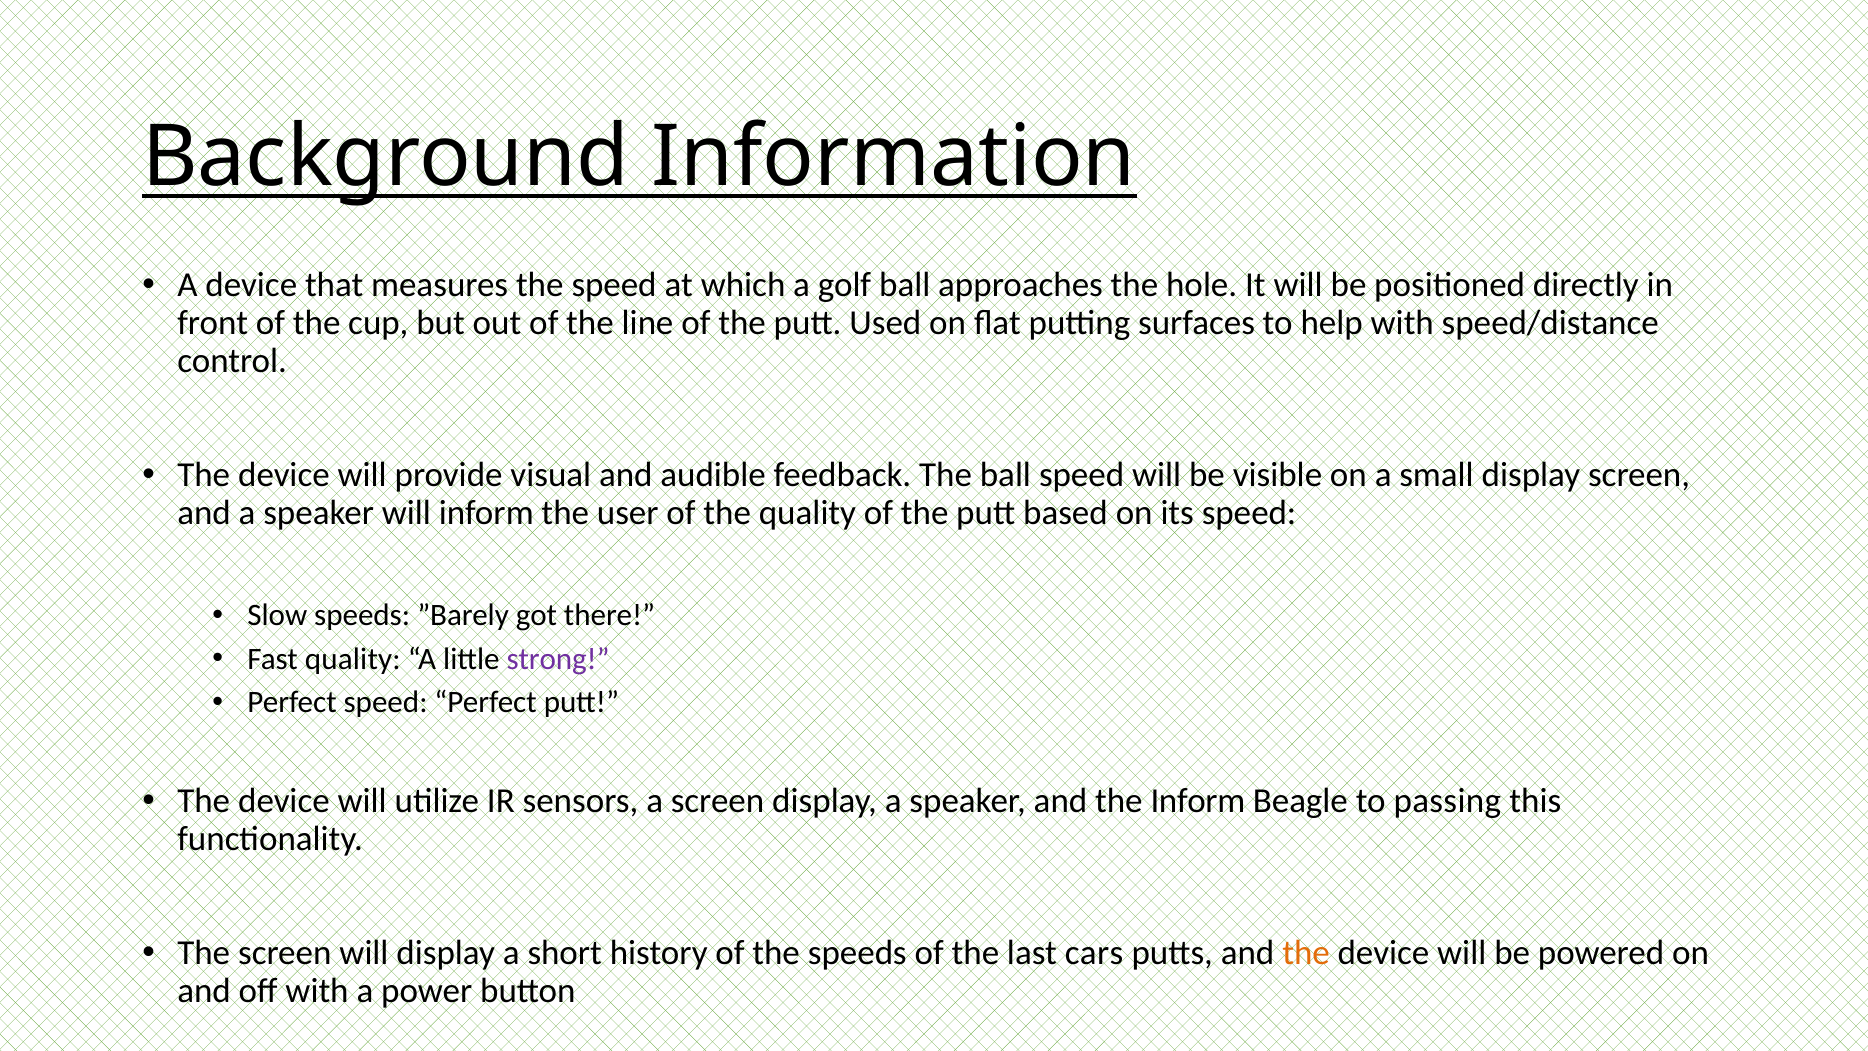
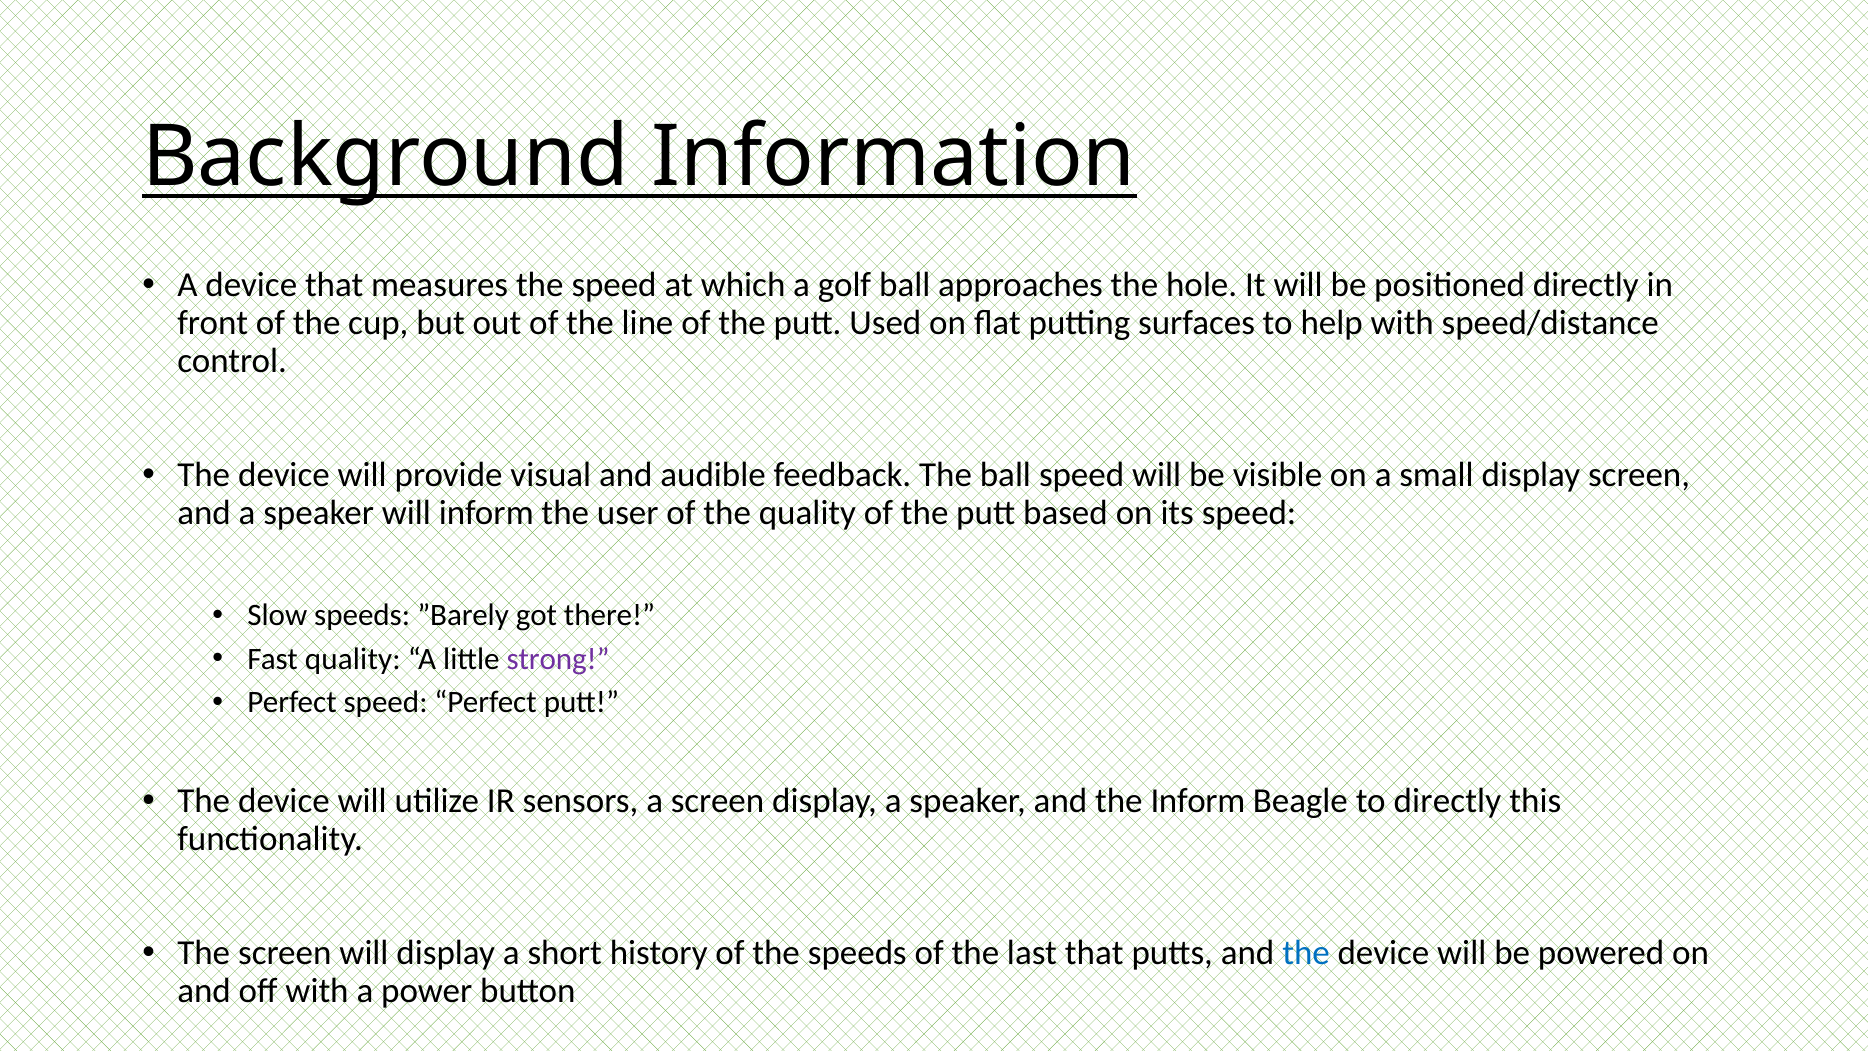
to passing: passing -> directly (1447, 801)
last cars: cars -> that (1094, 953)
the colour: orange -> blue (1306, 953)
